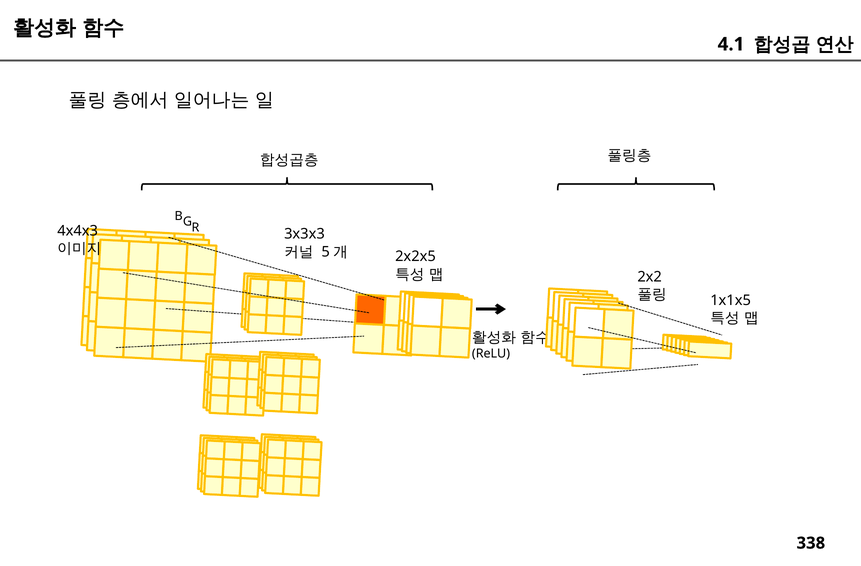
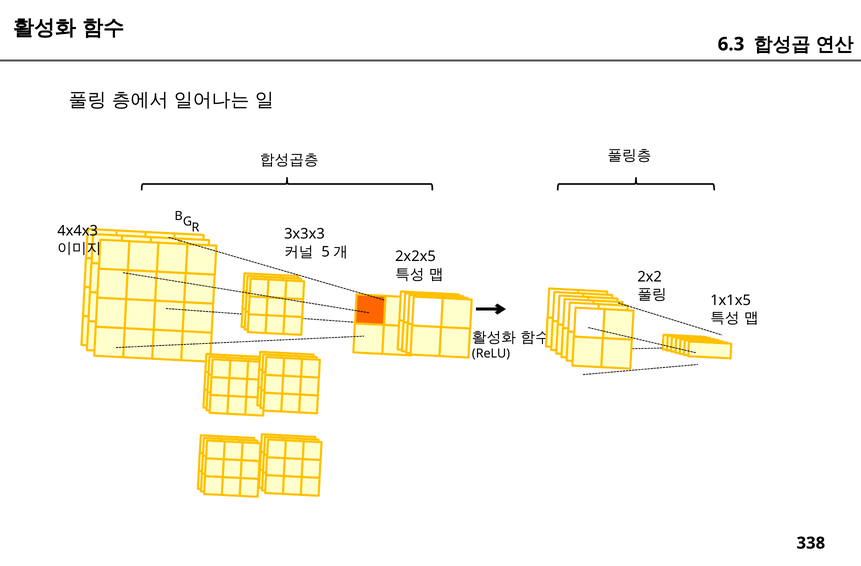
4.1: 4.1 -> 6.3 (731, 44)
